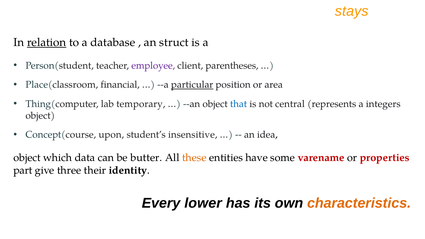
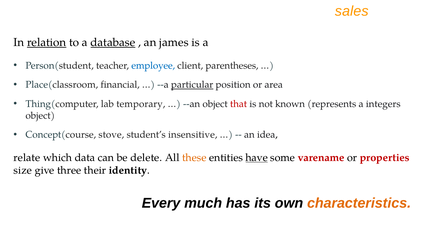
stays: stays -> sales (352, 11)
database underline: none -> present (113, 42)
struct: struct -> james (174, 42)
employee colour: purple -> blue (153, 66)
that colour: blue -> red (239, 104)
central: central -> known (290, 104)
upon: upon -> stove (111, 135)
object: object -> relate (27, 158)
butter: butter -> delete (146, 158)
have underline: none -> present (257, 158)
part: part -> size (23, 170)
lower: lower -> much (203, 203)
